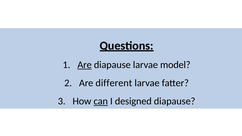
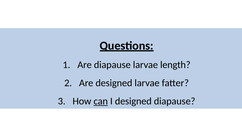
Are underline: present -> none (85, 65)
model: model -> length (175, 65)
Are different: different -> designed (114, 83)
